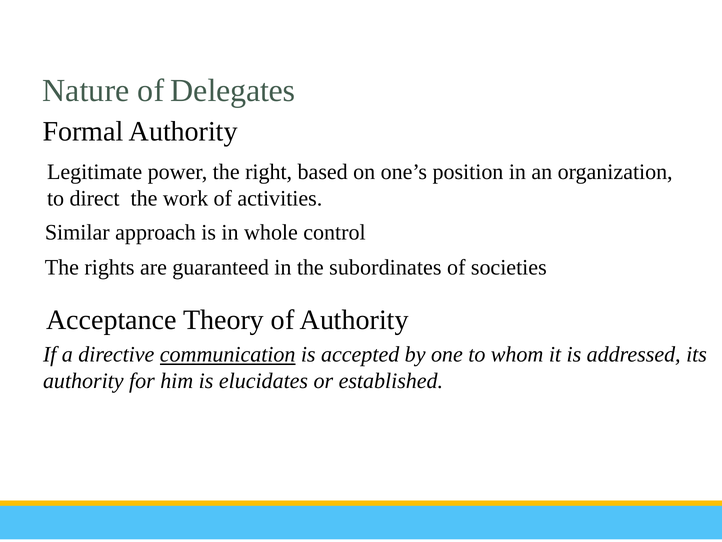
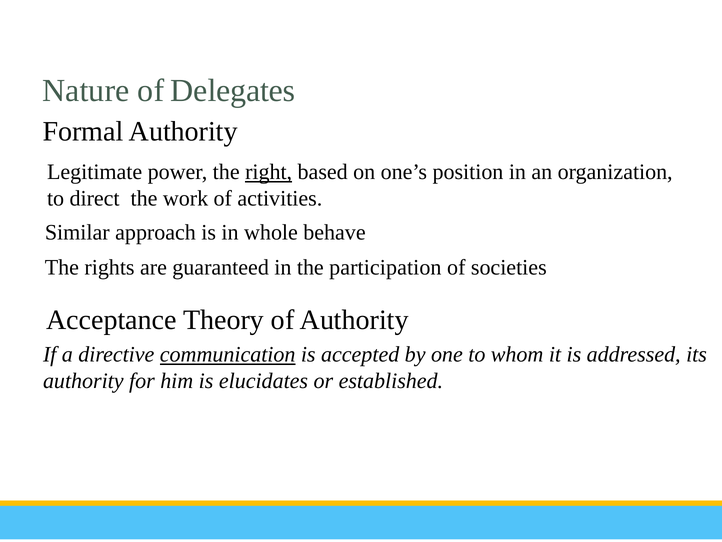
right underline: none -> present (269, 172)
control: control -> behave (334, 232)
subordinates: subordinates -> participation (385, 267)
